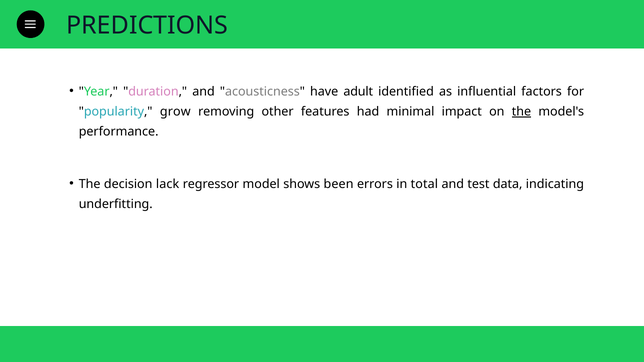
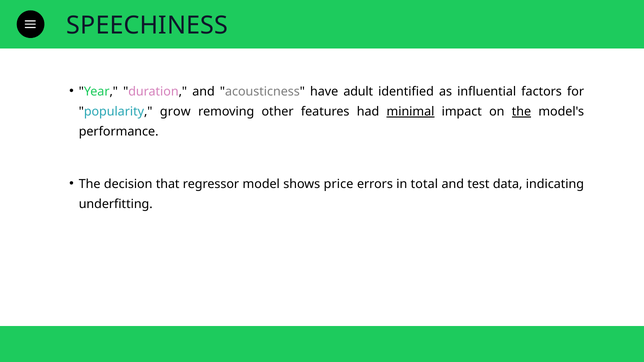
PREDICTIONS: PREDICTIONS -> SPEECHINESS (147, 25)
minimal underline: none -> present (410, 112)
lack: lack -> that (168, 184)
been: been -> price (339, 184)
